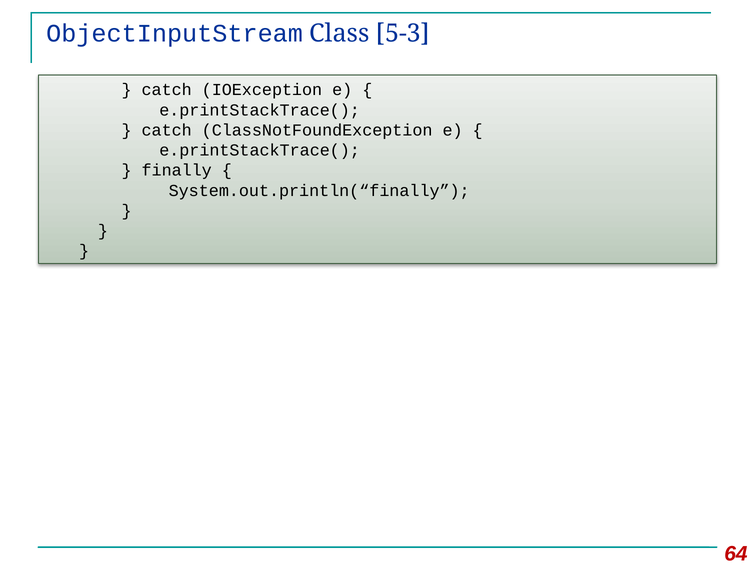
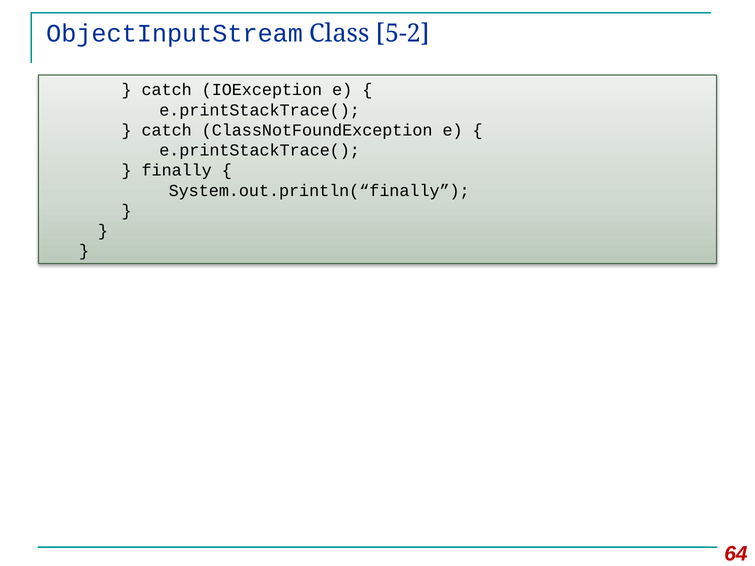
5-3: 5-3 -> 5-2 (403, 33)
